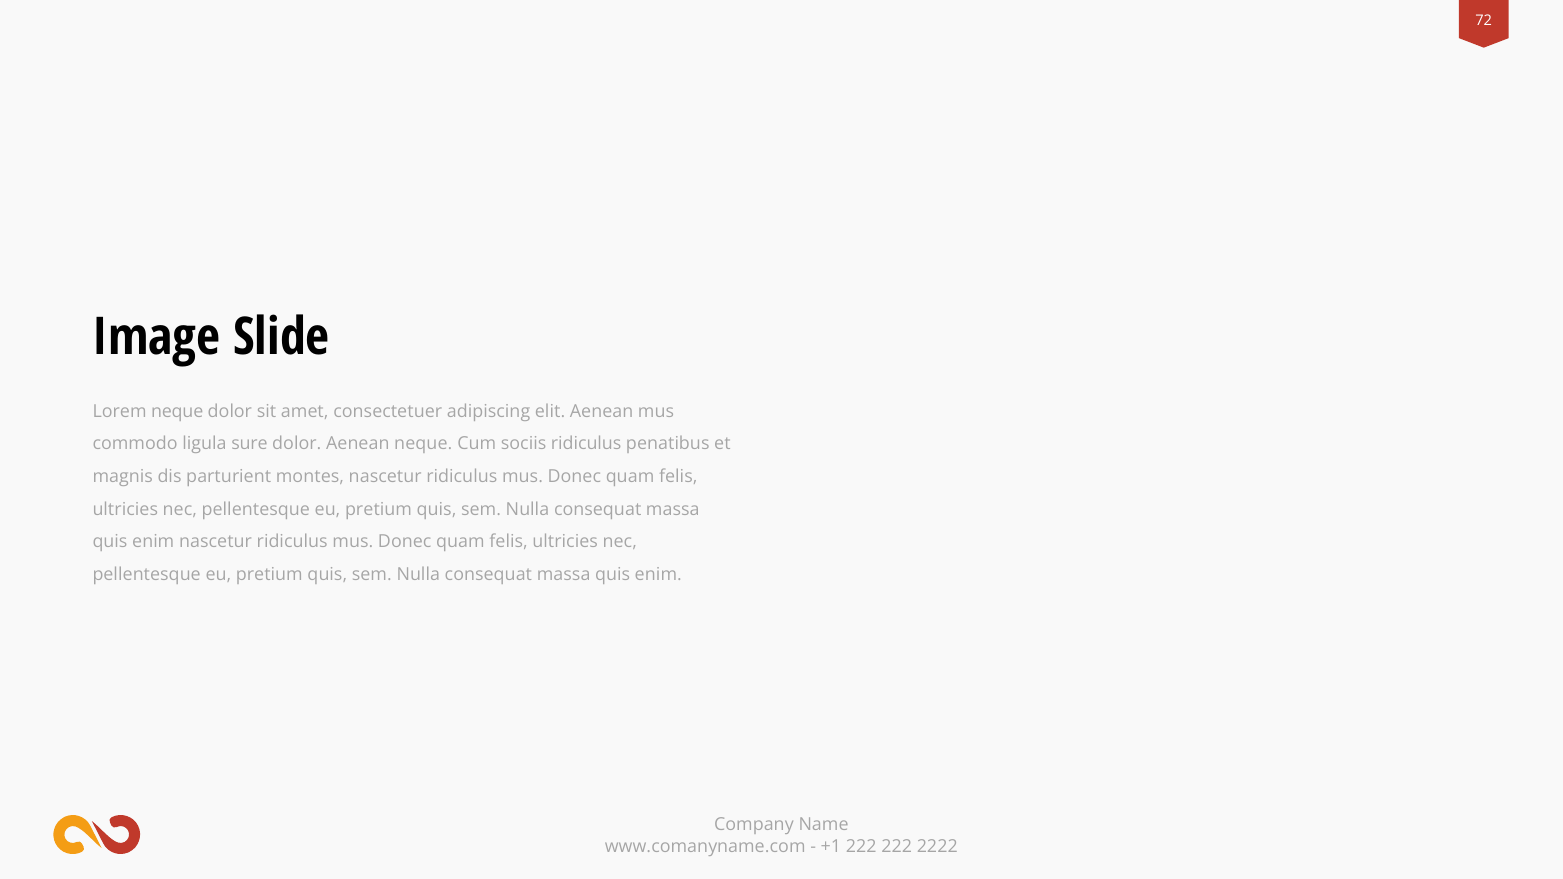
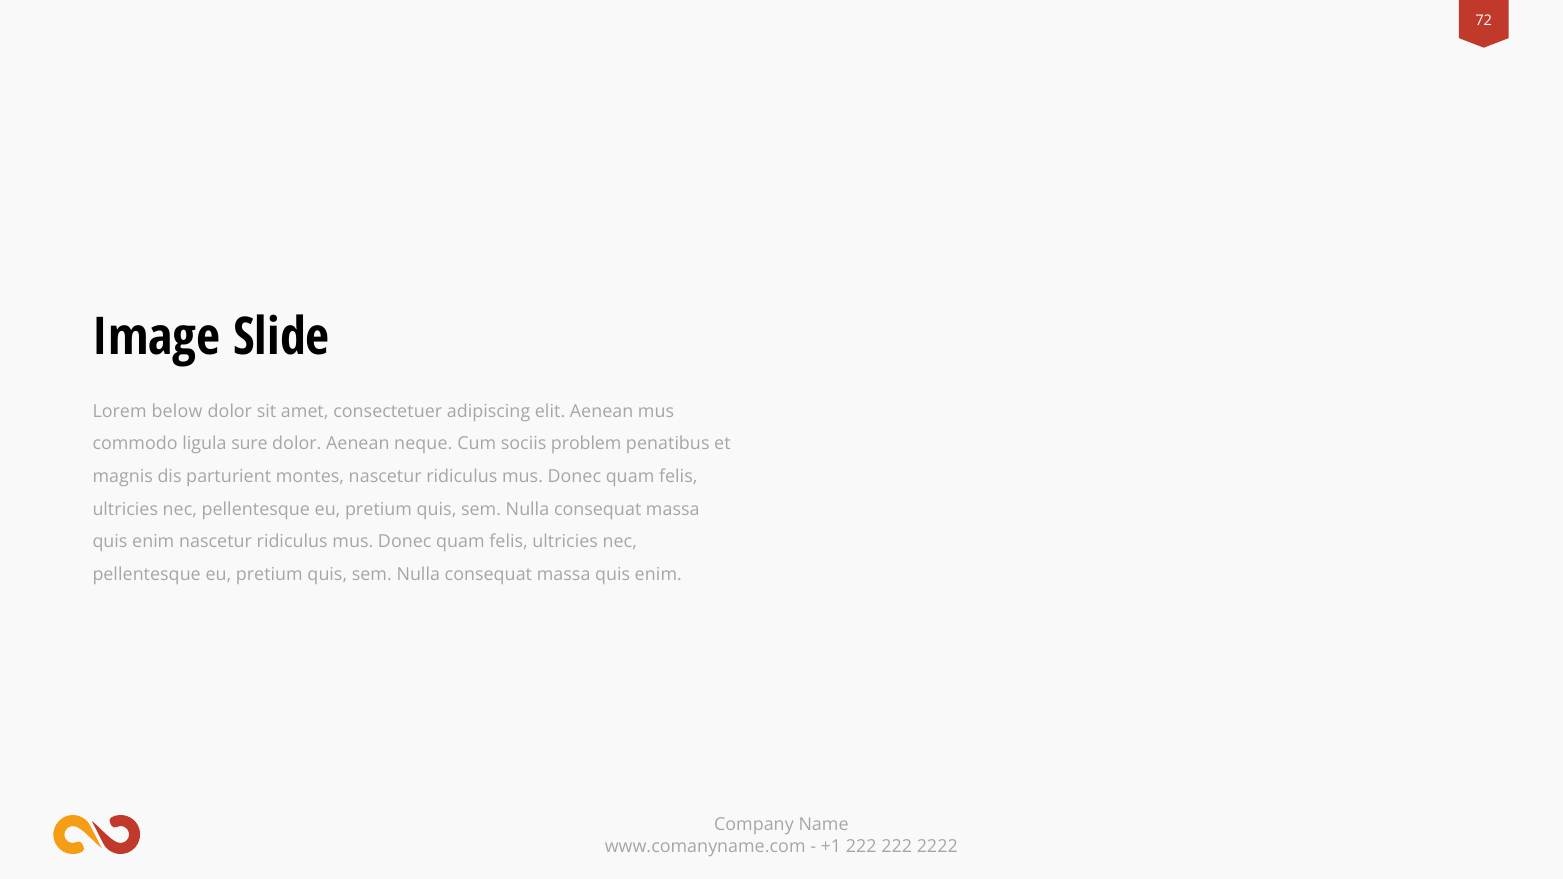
Lorem neque: neque -> below (177, 411)
sociis ridiculus: ridiculus -> problem (586, 444)
